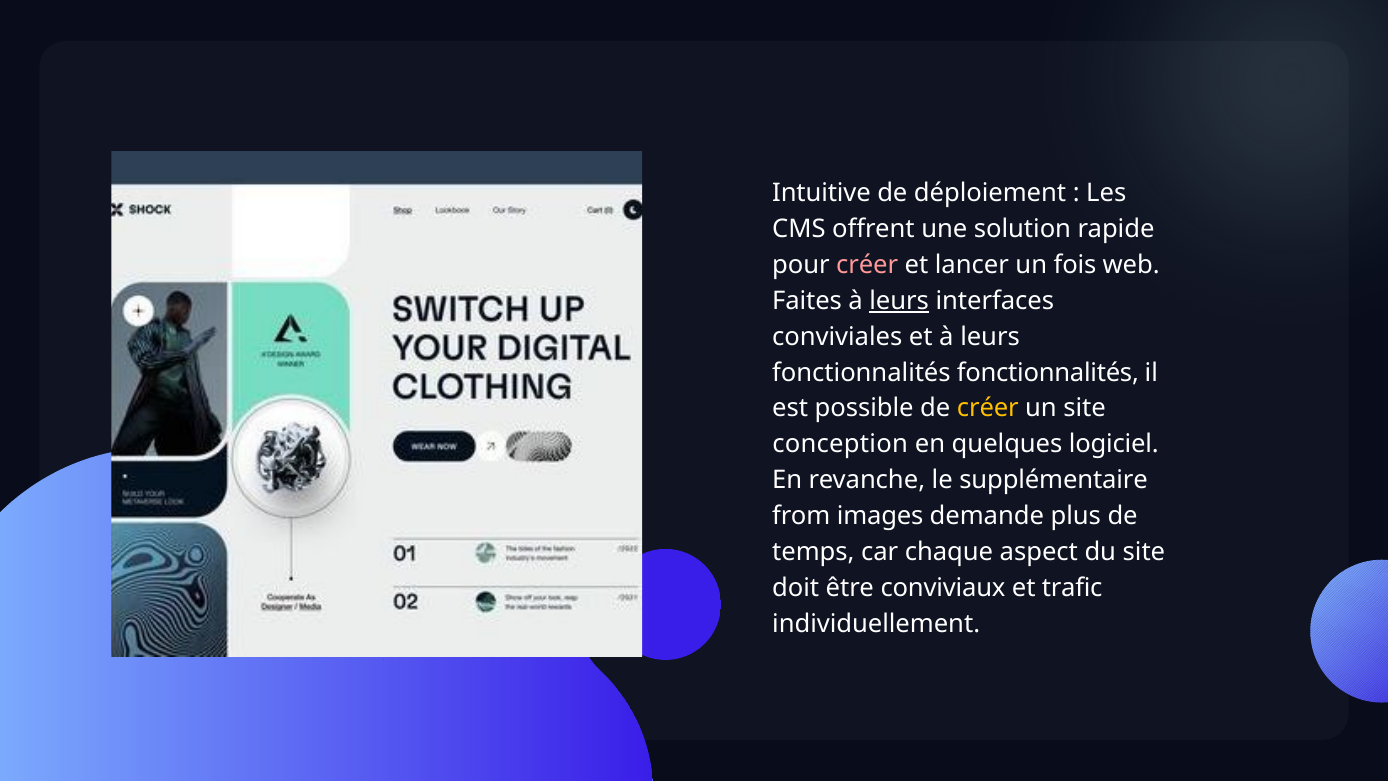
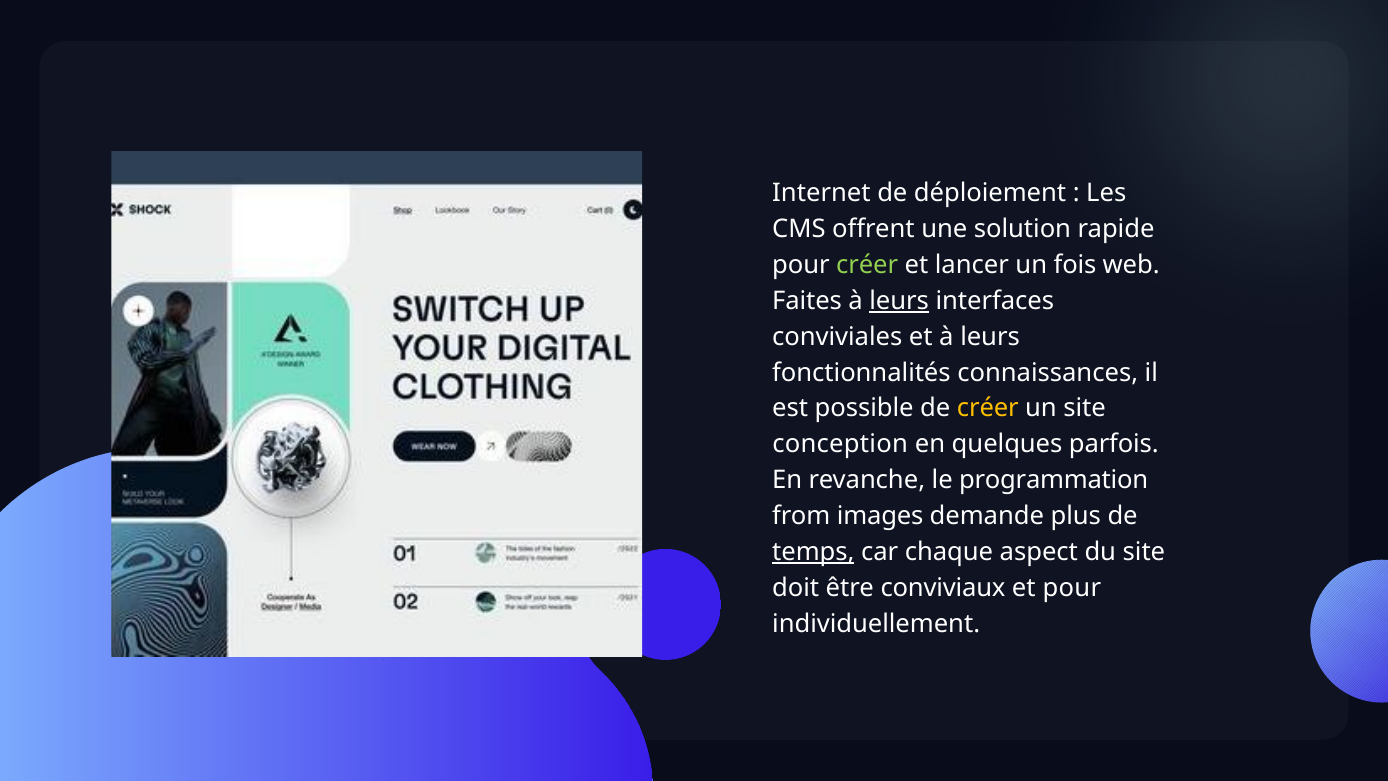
Intuitive: Intuitive -> Internet (821, 193)
créer colour: pink -> light green (867, 265)
fonctionnalités fonctionnalités: fonctionnalités -> connaissances (1048, 373)
logiciel: logiciel -> parfois (1114, 444)
supplémentaire: supplémentaire -> programmation (1054, 480)
temps underline: none -> present (813, 552)
et trafic: trafic -> pour (1072, 588)
